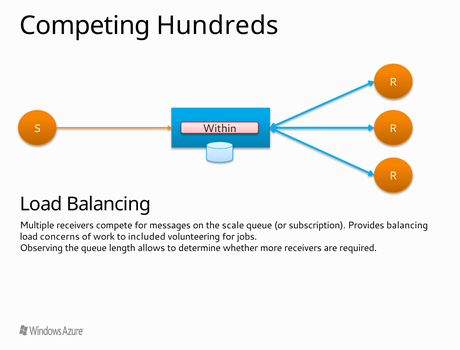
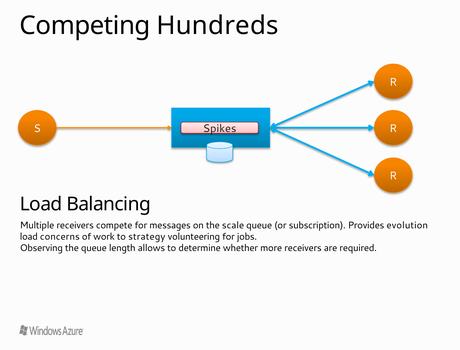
Within: Within -> Spikes (220, 129)
Provides balancing: balancing -> evolution (407, 225)
included: included -> strategy (147, 237)
